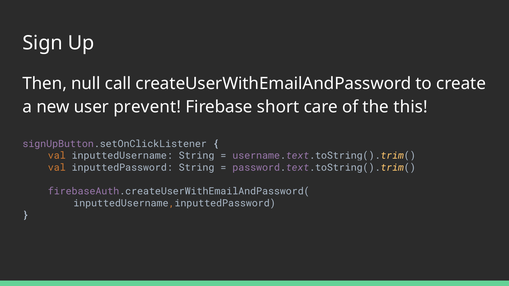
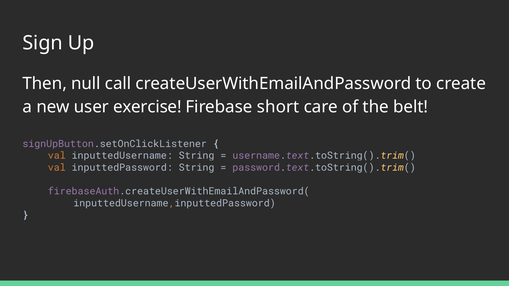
prevent: prevent -> exercise (147, 107)
this: this -> belt (411, 107)
